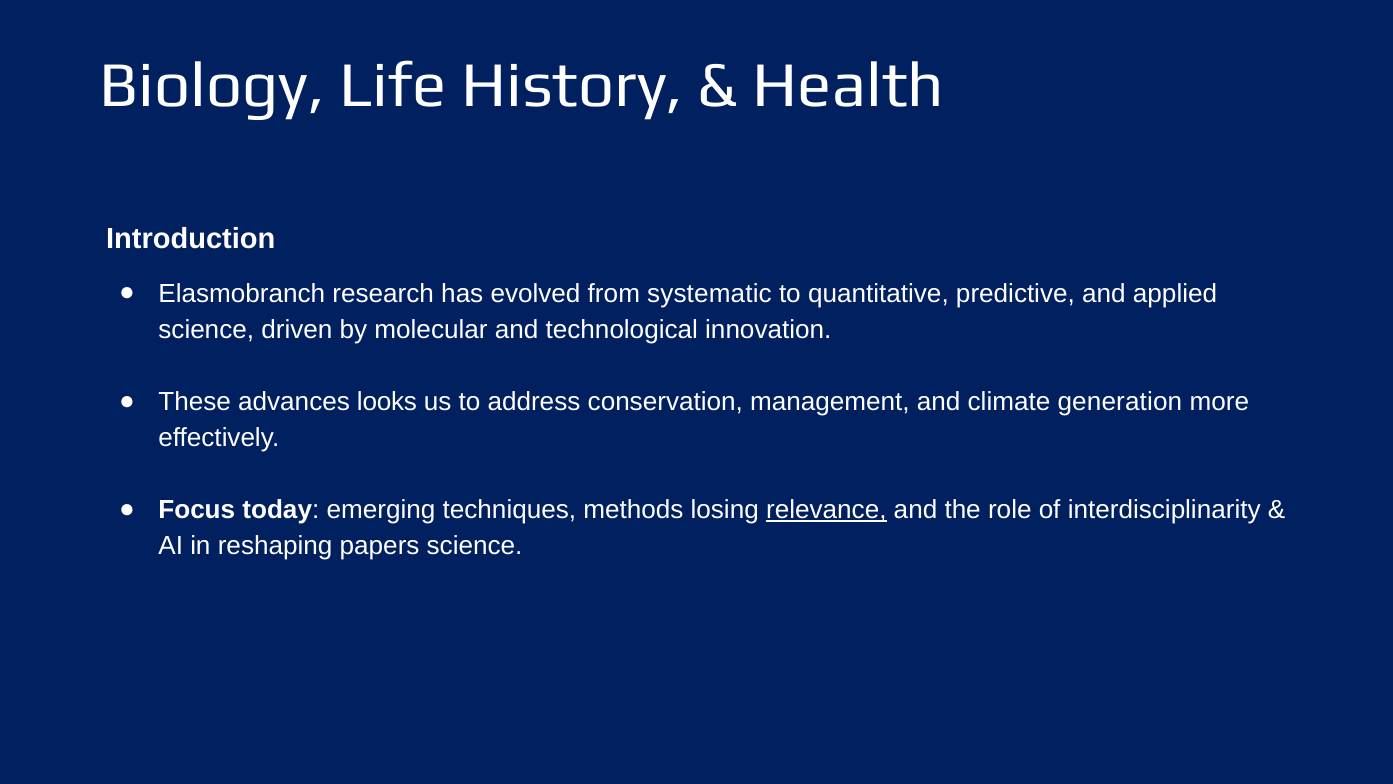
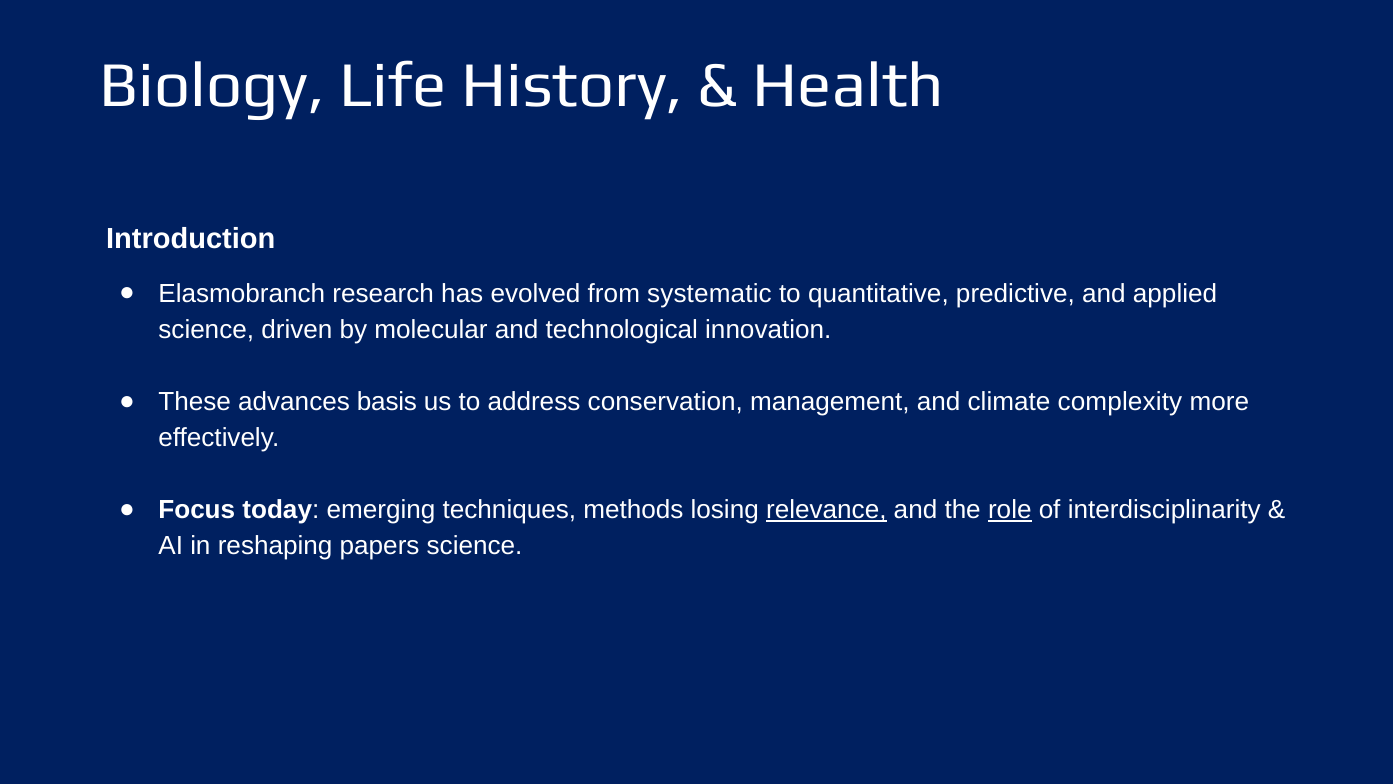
looks: looks -> basis (387, 402)
generation: generation -> complexity (1120, 402)
role underline: none -> present (1010, 510)
